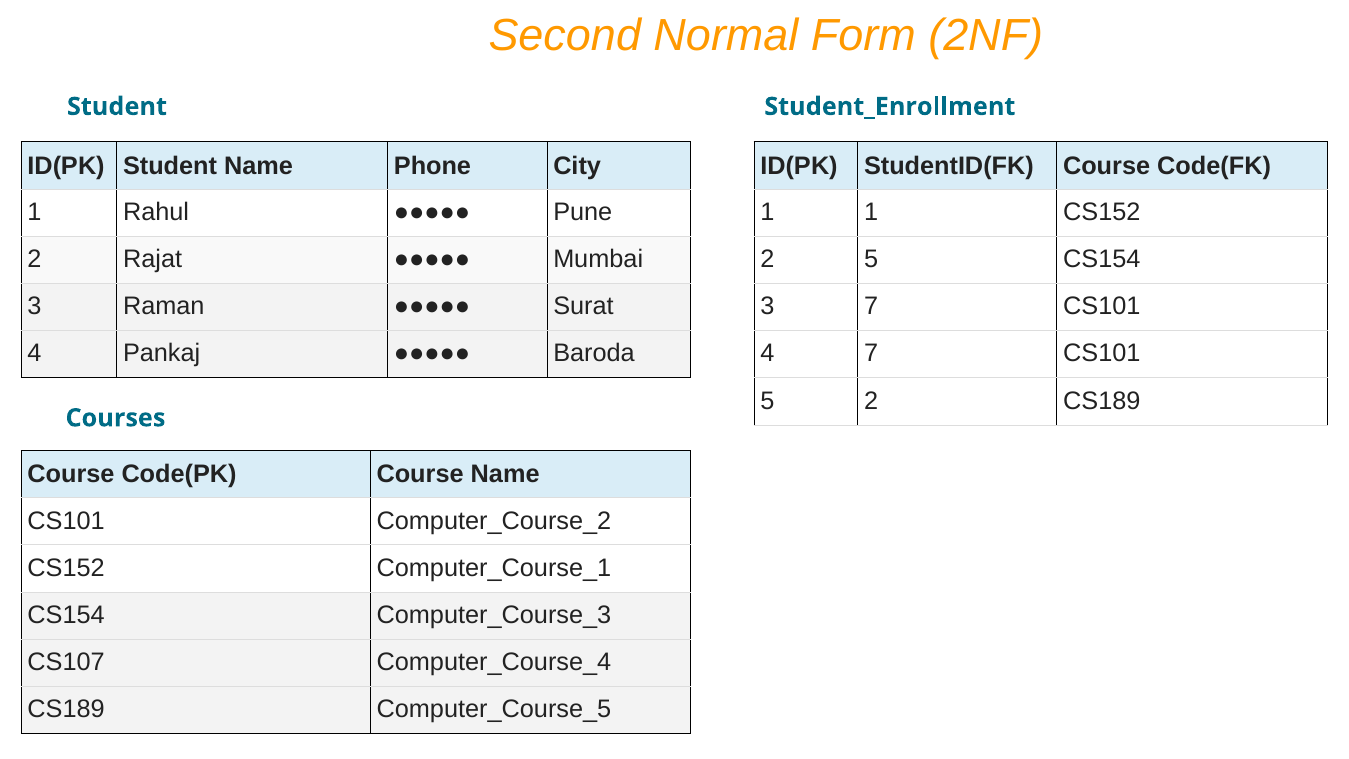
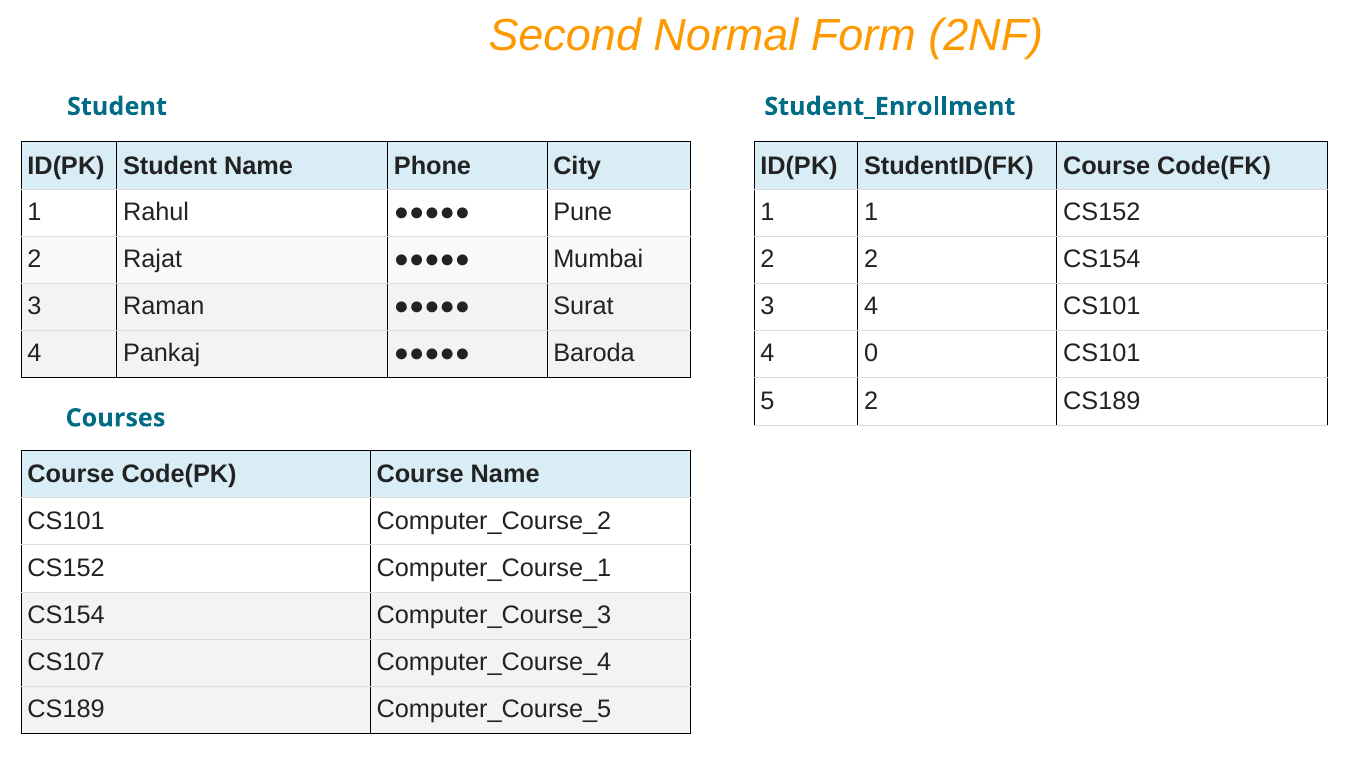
2 5: 5 -> 2 (871, 259)
3 7: 7 -> 4 (871, 306)
4 7: 7 -> 0 (871, 354)
